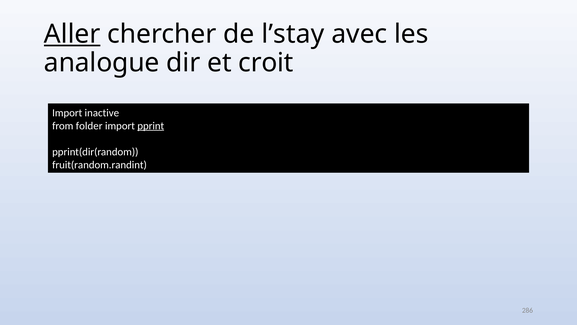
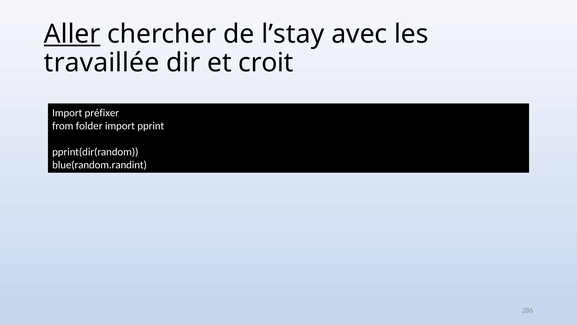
analogue: analogue -> travaillée (102, 63)
inactive: inactive -> préfixer (102, 113)
pprint underline: present -> none (151, 126)
fruit(random.randint: fruit(random.randint -> blue(random.randint (100, 165)
